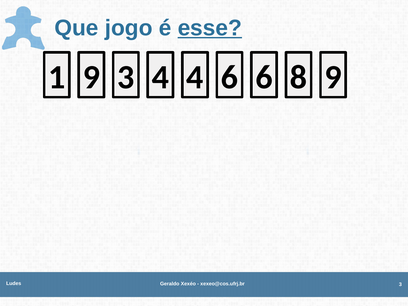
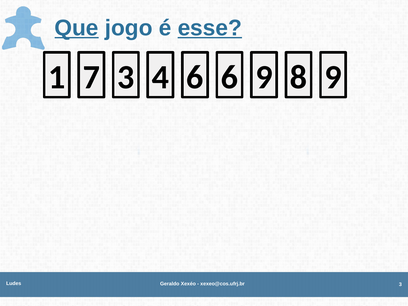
Que underline: none -> present (77, 28)
1 9: 9 -> 7 (91, 77)
4 4: 4 -> 6 (195, 77)
6 6: 6 -> 9 (264, 77)
